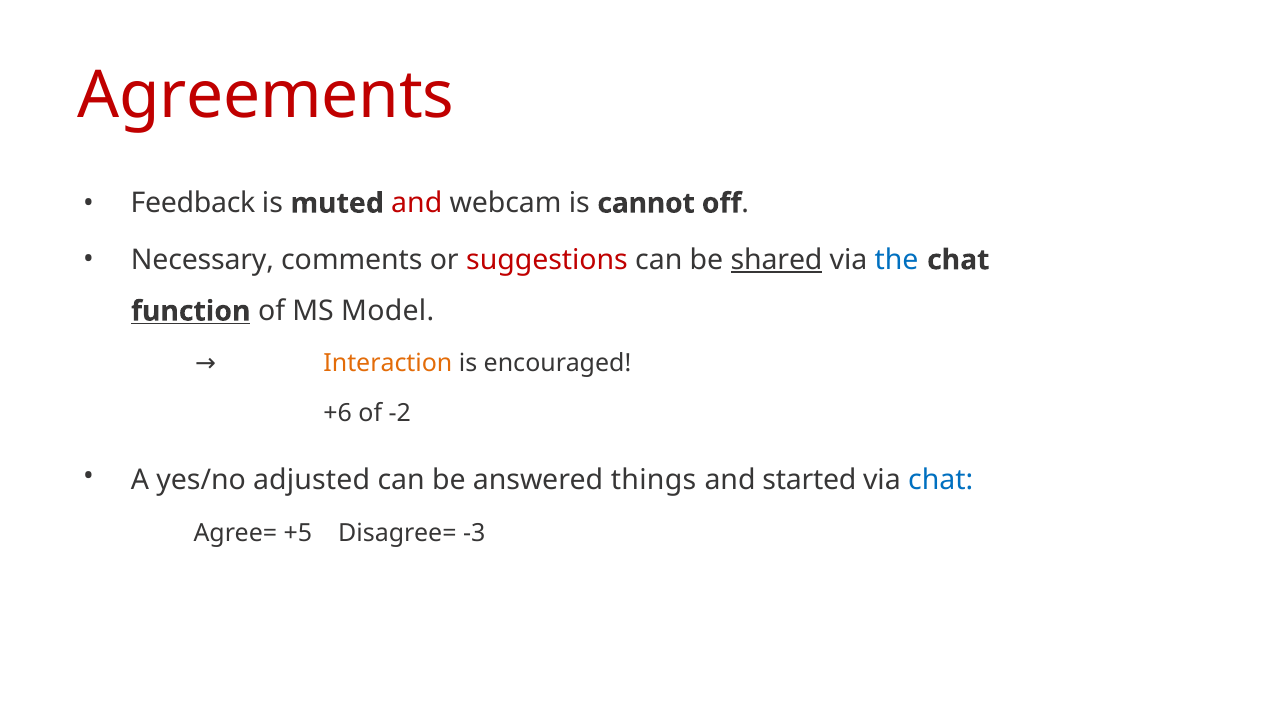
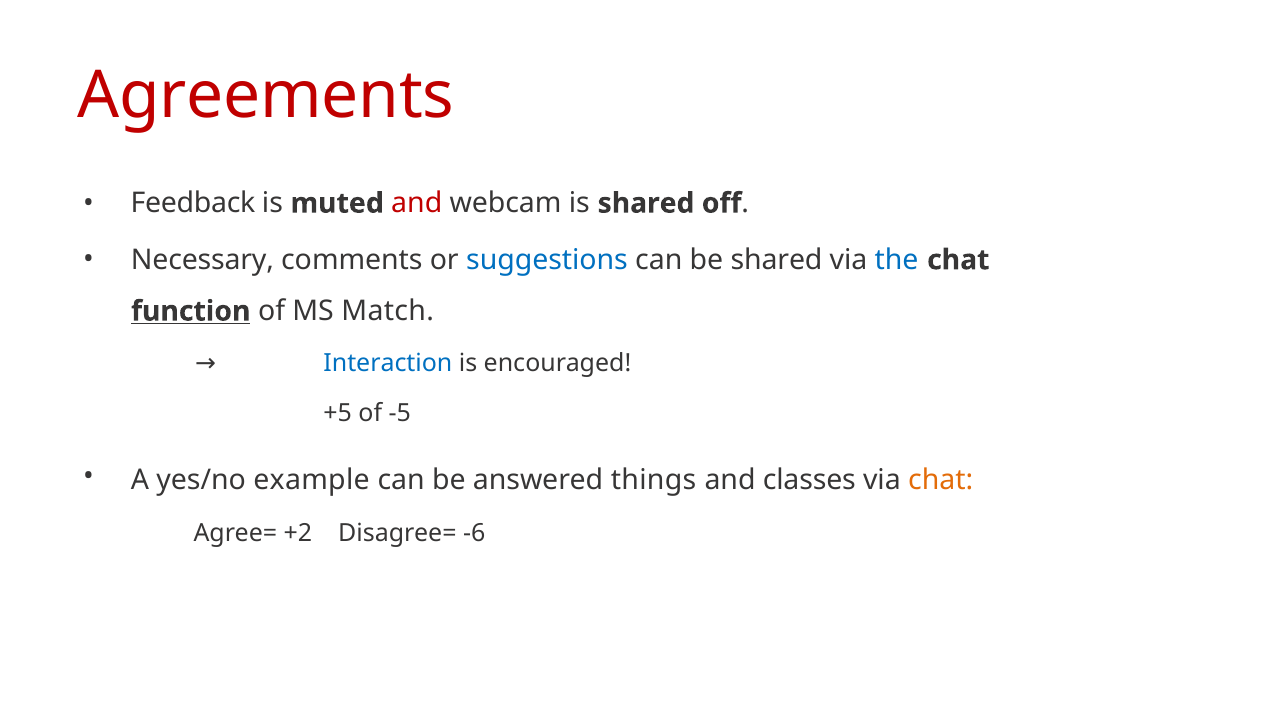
is cannot: cannot -> shared (646, 203)
suggestions colour: red -> blue (547, 260)
shared underline: present -> none (777, 260)
Model: Model -> Match (388, 311)
Interaction colour: orange -> blue (388, 363)
+6: +6 -> +5 (338, 413)
-2: -2 -> -5 (400, 413)
adjusted: adjusted -> example (312, 480)
started: started -> classes (809, 480)
chat colour: blue -> orange (941, 480)
+5: +5 -> +2 (298, 533)
-3: -3 -> -6 (474, 533)
